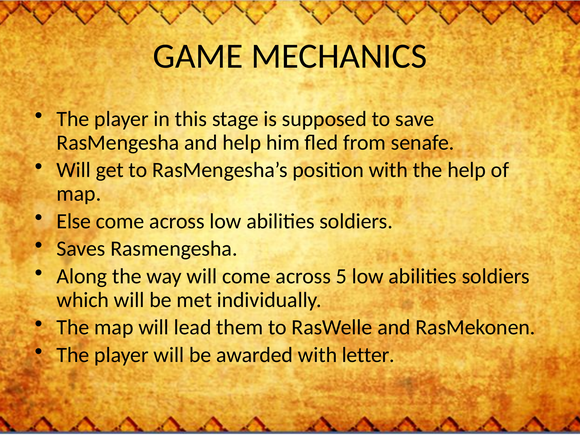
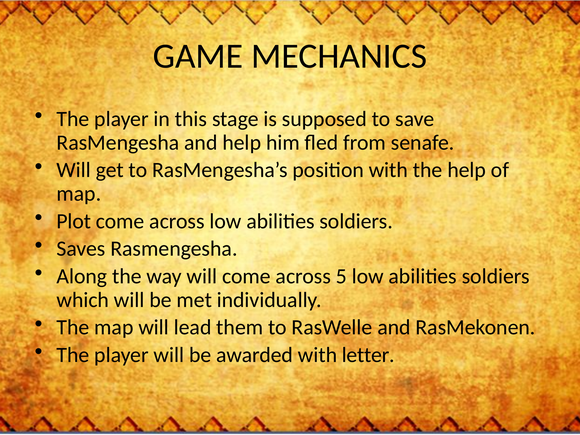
Else: Else -> Plot (74, 221)
